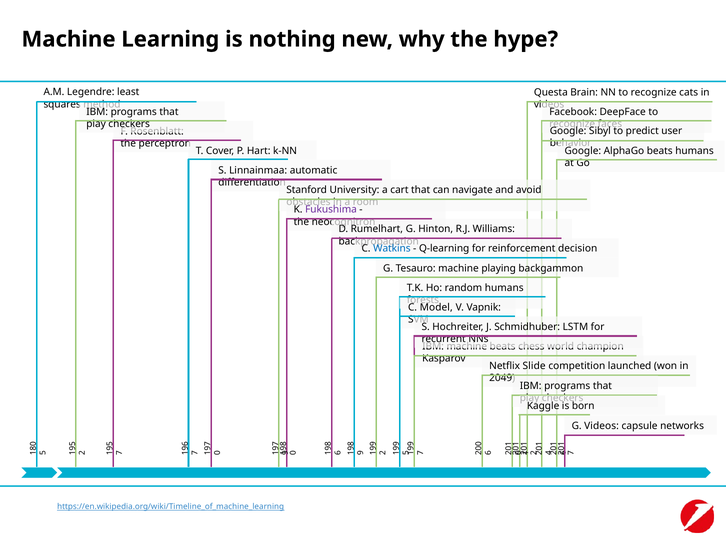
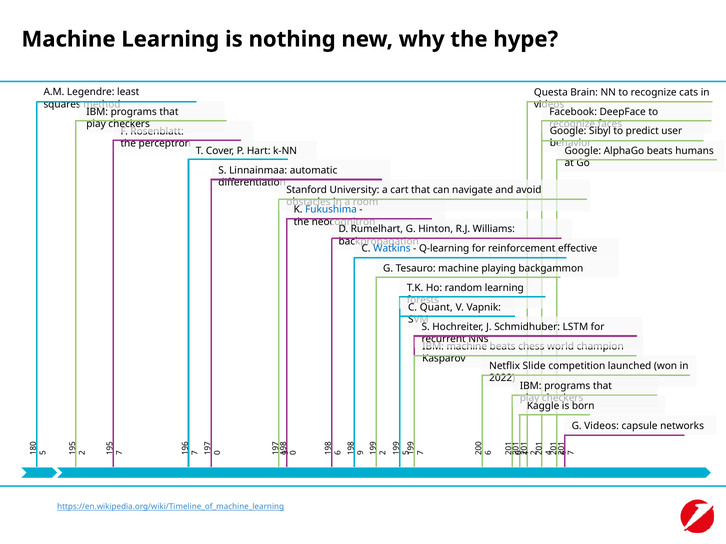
Fukushima colour: purple -> blue (331, 210)
decision: decision -> effective (578, 249)
random humans: humans -> learning (504, 288)
Model: Model -> Quant (436, 308)
2049: 2049 -> 2022 (502, 378)
